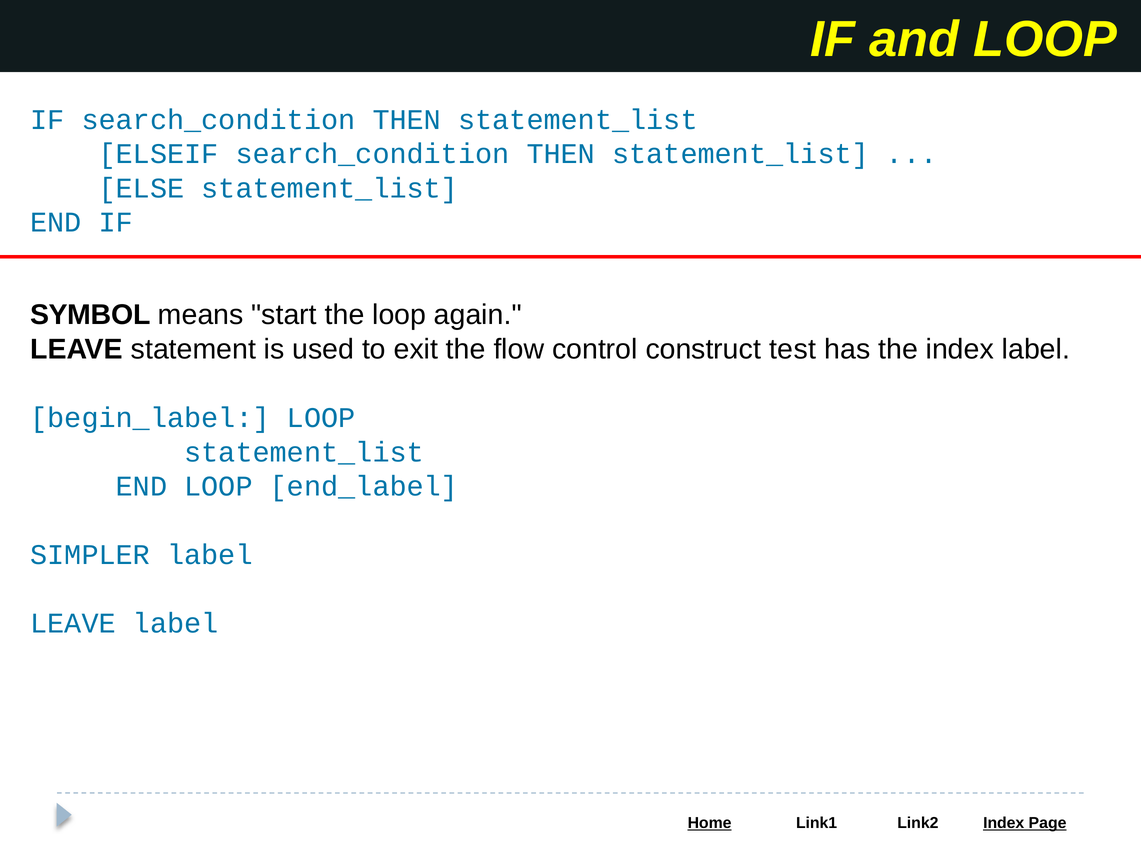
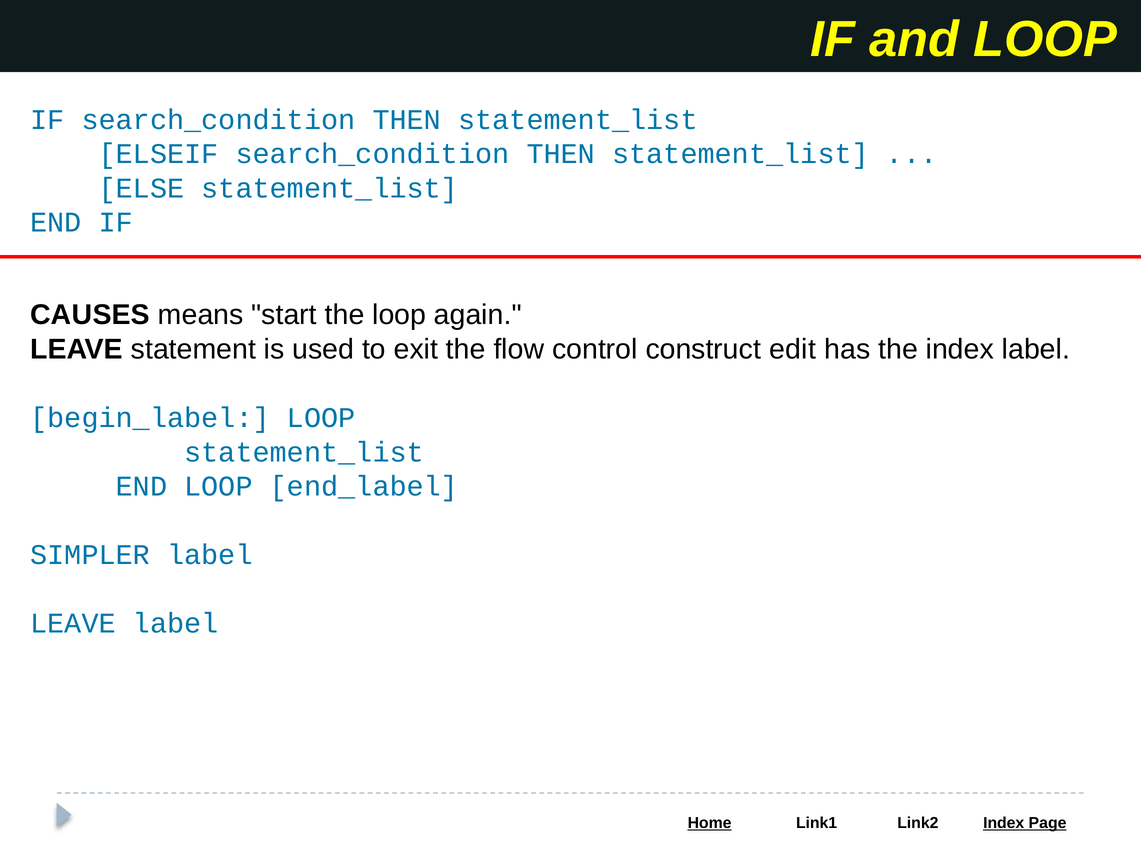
SYMBOL: SYMBOL -> CAUSES (90, 315)
test: test -> edit (793, 349)
